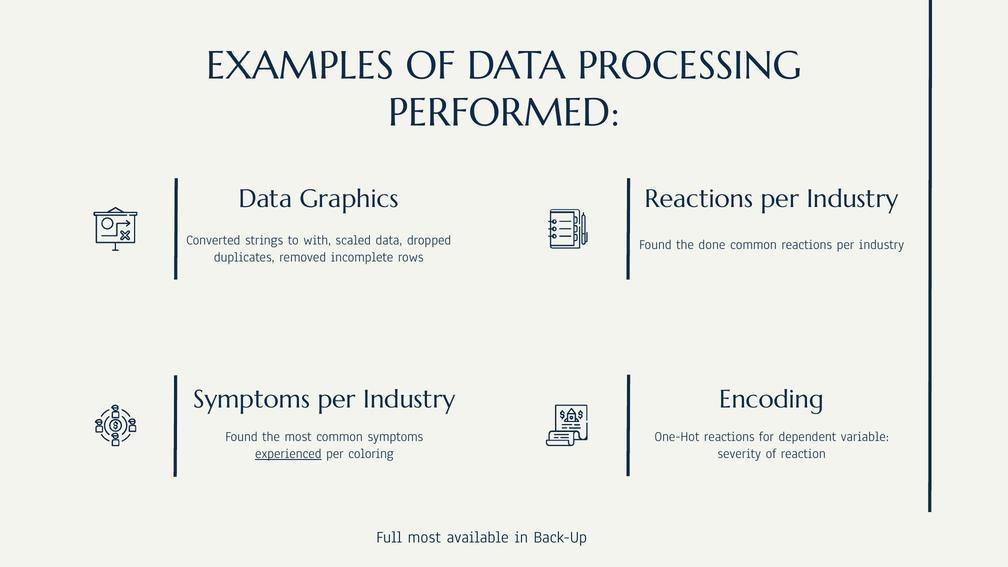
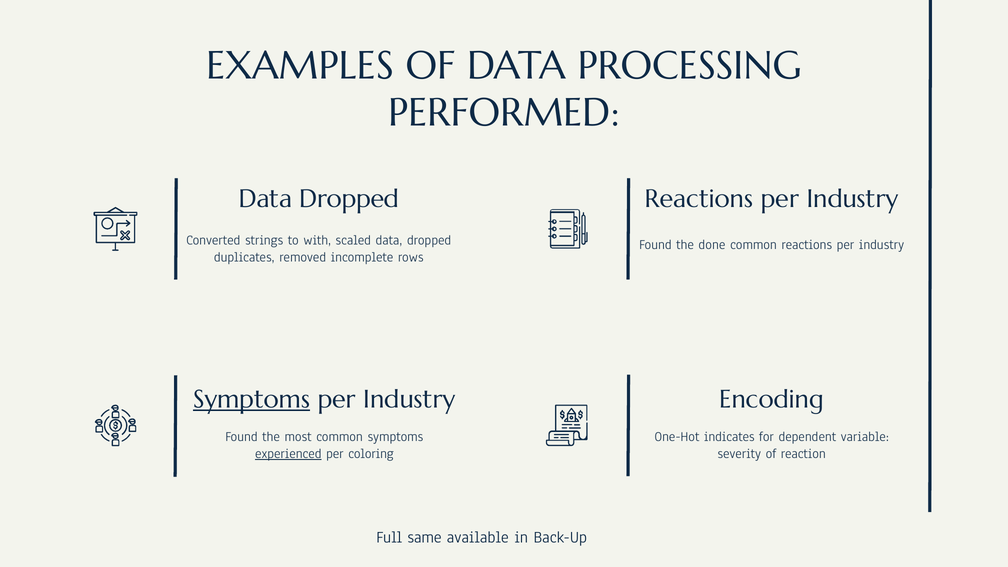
Graphics: Graphics -> Dropped (349, 199)
Symptoms underline: none -> present (252, 399)
One-Hot reactions: reactions -> indicates (729, 437)
Full most: most -> same (424, 537)
